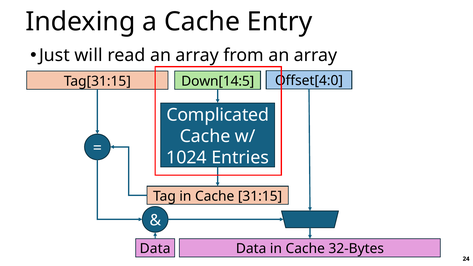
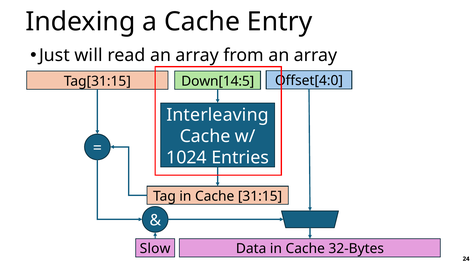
Complicated: Complicated -> Interleaving (218, 115)
Data: Data -> Slow (155, 249)
